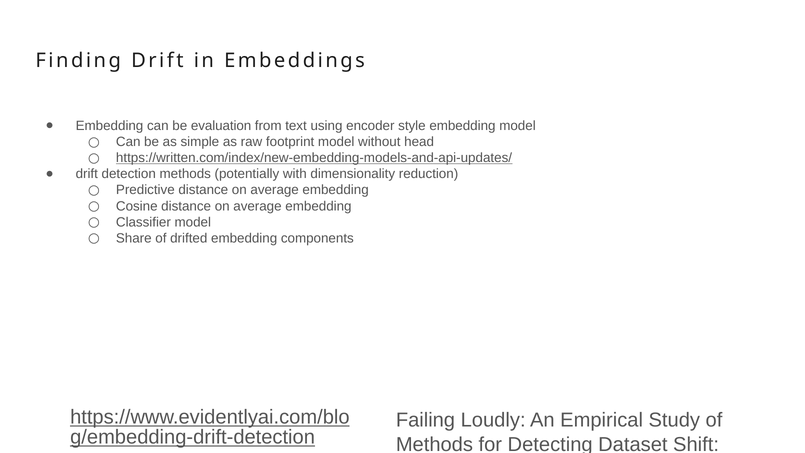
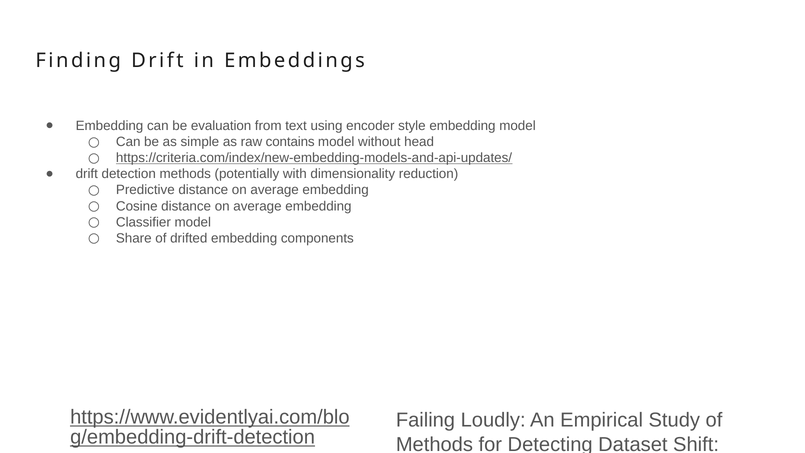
footprint: footprint -> contains (290, 142)
https://written.com/index/new-embedding-models-and-api-updates/: https://written.com/index/new-embedding-models-and-api-updates/ -> https://criteria.com/index/new-embedding-models-and-api-updates/ (314, 158)
